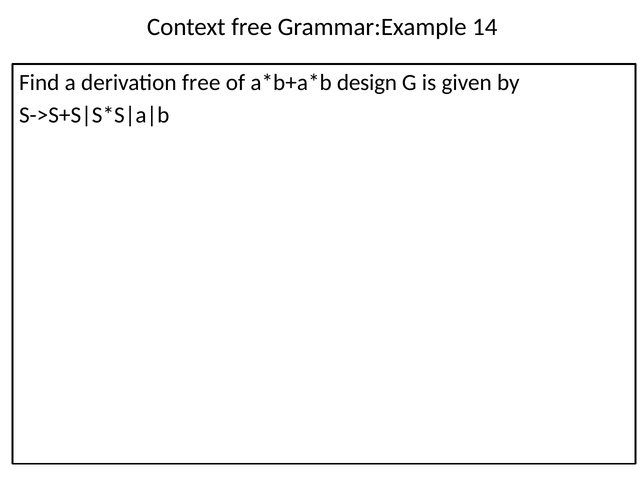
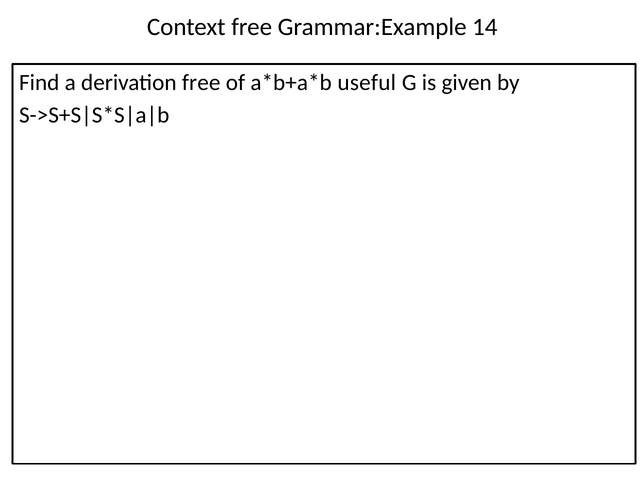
design: design -> useful (367, 83)
